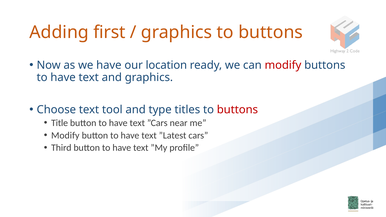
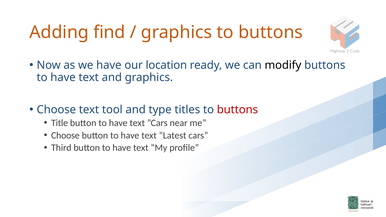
first: first -> find (109, 32)
modify colour: red -> black (283, 65)
Modify: Modify -> Choose (65, 135)
